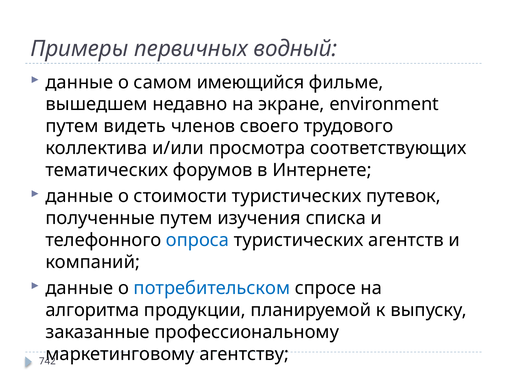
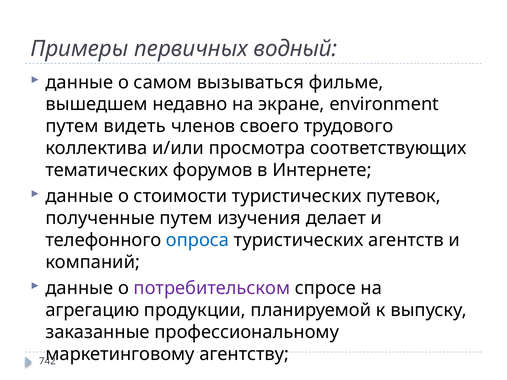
имеющийся: имеющийся -> вызываться (250, 82)
списка: списка -> делает (336, 218)
потребительском colour: blue -> purple (212, 288)
алгоритма: алгоритма -> агрегацию (92, 310)
